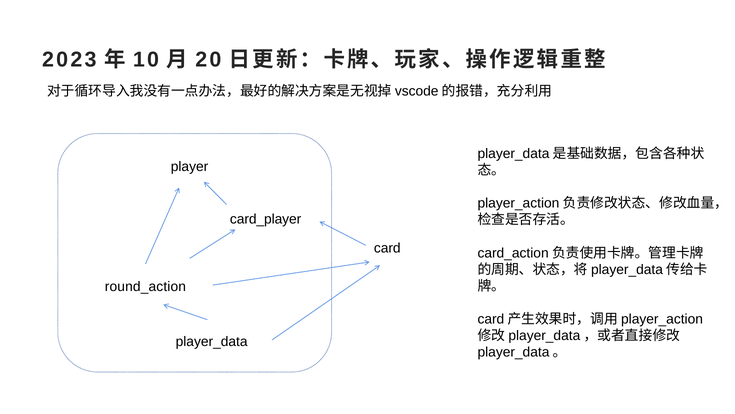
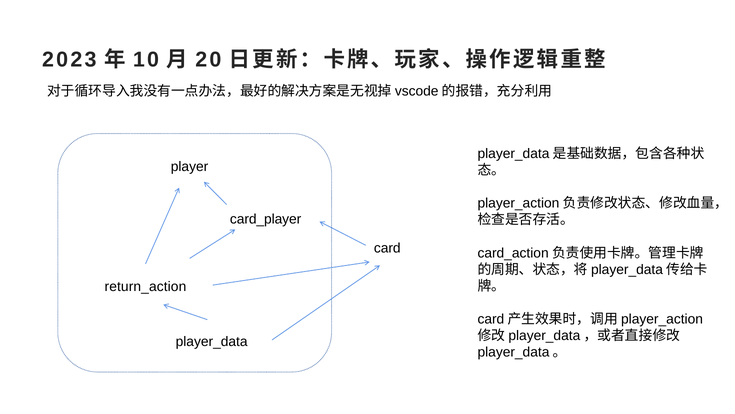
round_action: round_action -> return_action (145, 286)
